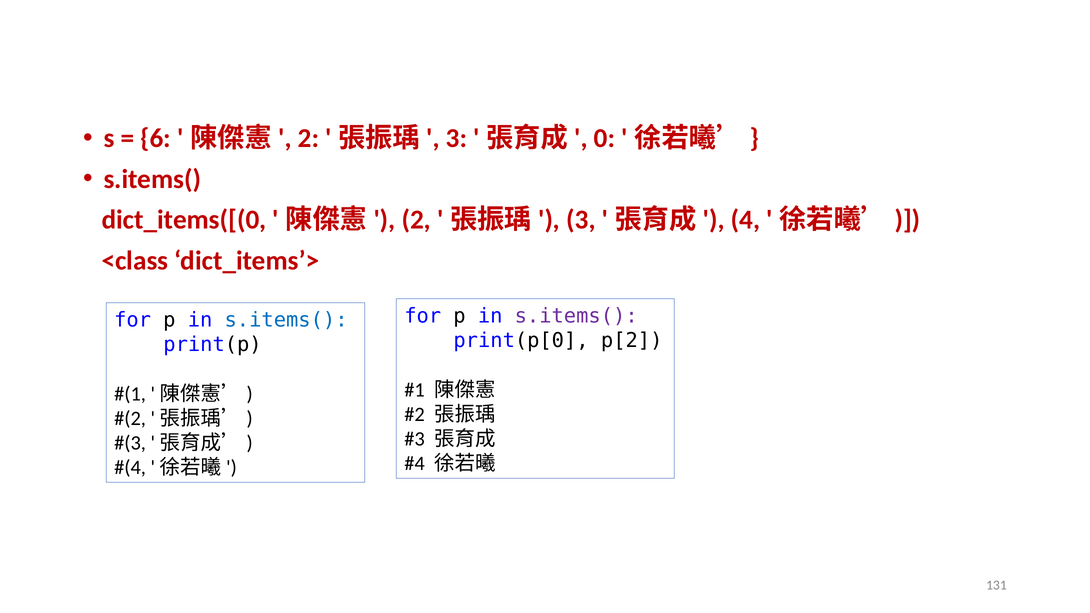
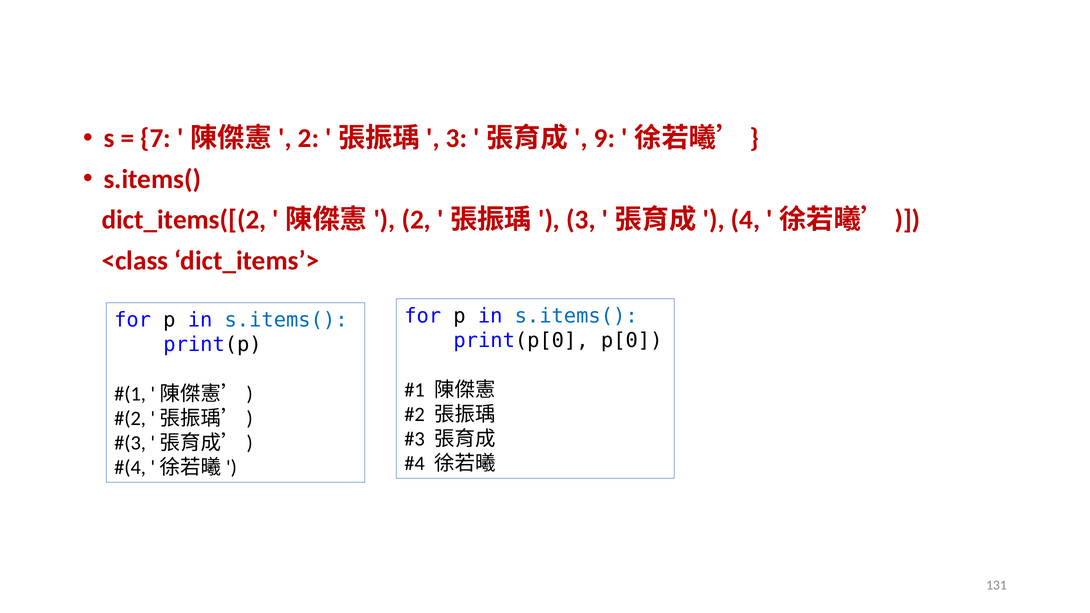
6: 6 -> 7 (155, 138)
0: 0 -> 9 (605, 138)
dict_items([(0: dict_items([(0 -> dict_items([(2 (184, 220)
s.items( colour: purple -> blue (576, 316)
p[2: p[2 -> p[0 (632, 341)
